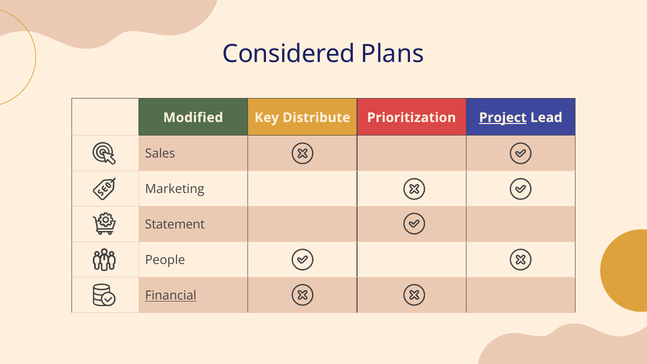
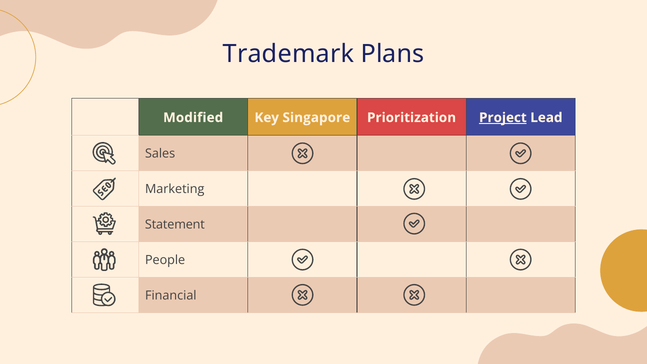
Considered: Considered -> Trademark (288, 54)
Distribute: Distribute -> Singapore (316, 118)
Financial underline: present -> none (171, 296)
